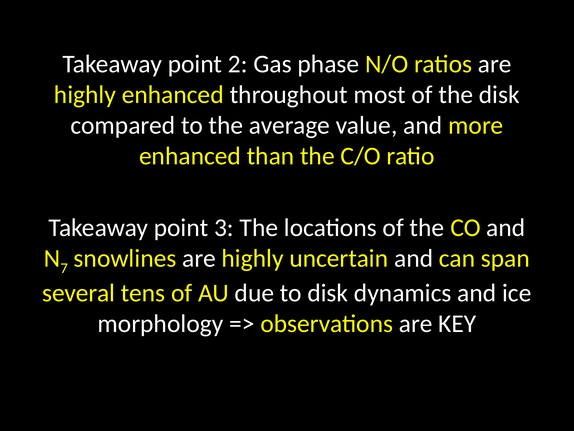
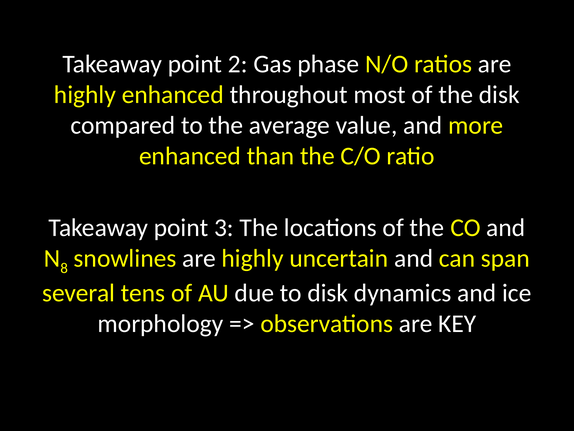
7: 7 -> 8 (64, 268)
